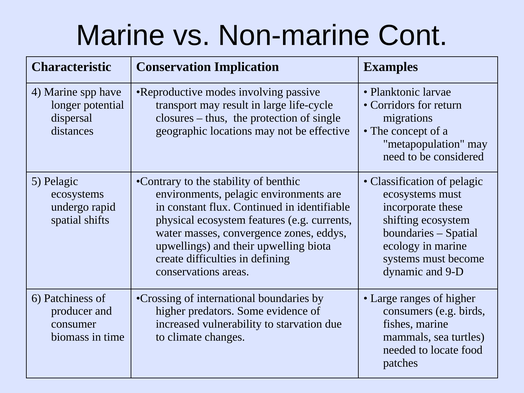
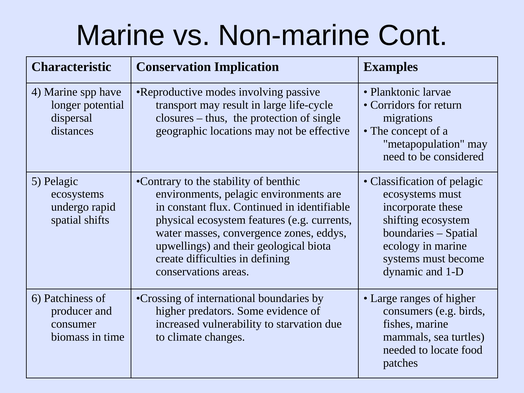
upwelling: upwelling -> geological (281, 246)
9-D: 9-D -> 1-D (455, 272)
